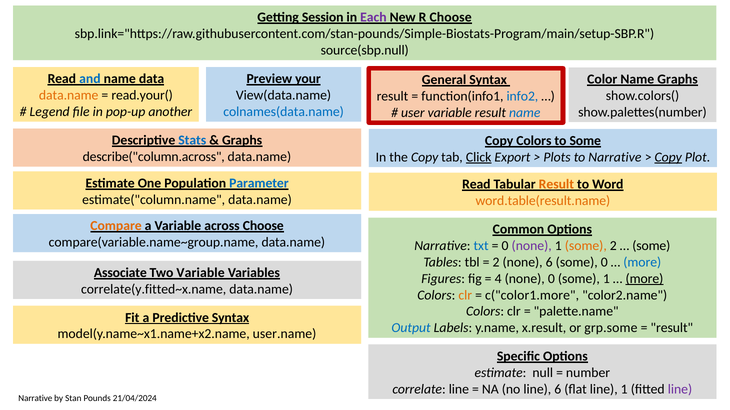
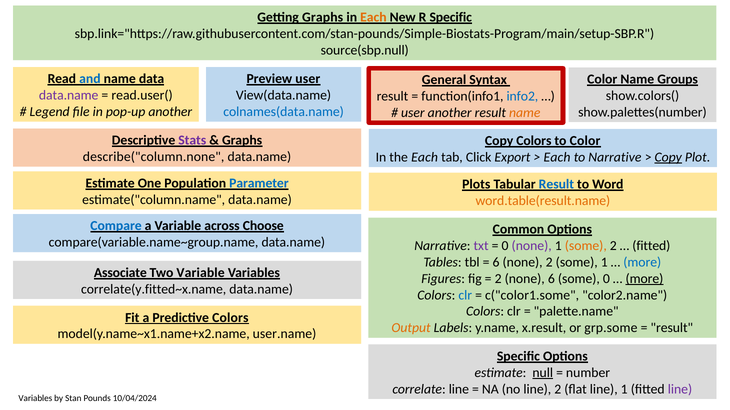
Getting Session: Session -> Graphs (323, 17)
Each colour: purple -> orange (373, 17)
R Choose: Choose -> Specific (451, 17)
Preview your: your -> user (308, 79)
Name Graphs: Graphs -> Groups (678, 79)
data.name colour: orange -> purple (69, 95)
read.your(: read.your( -> read.user( (142, 95)
user variable: variable -> another (450, 113)
name colour: blue -> orange (525, 113)
Stats colour: blue -> purple (192, 141)
to Some: Some -> Color (585, 141)
describe("column.across: describe("column.across -> describe("column.none (154, 157)
the Copy: Copy -> Each (425, 157)
Click underline: present -> none (479, 157)
Plots: Plots -> Each (557, 157)
Read: Read -> Plots (476, 185)
Result colour: orange -> blue (556, 185)
Compare colour: orange -> blue (116, 226)
txt colour: blue -> purple (481, 246)
some: some -> fitted (651, 246)
2: 2 -> 6 (496, 263)
none 6: 6 -> 2 (549, 263)
some 0: 0 -> 1 (604, 263)
4: 4 -> 2 (498, 279)
none 0: 0 -> 6 (551, 279)
some 1: 1 -> 0 (606, 279)
clr colour: orange -> blue (465, 296)
c("color1.more: c("color1.more -> c("color1.some (532, 296)
Predictive Syntax: Syntax -> Colors (230, 318)
Output colour: blue -> orange (411, 328)
null underline: none -> present (543, 373)
line 6: 6 -> 2 (558, 390)
Narrative: Narrative -> Variables (35, 399)
21/04/2024: 21/04/2024 -> 10/04/2024 (135, 399)
